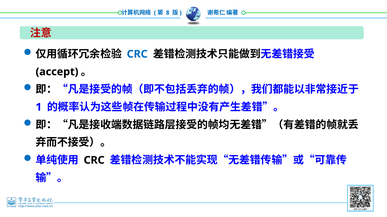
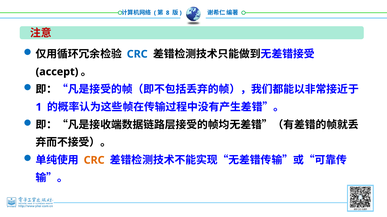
CRC colour: black -> orange (94, 161)
